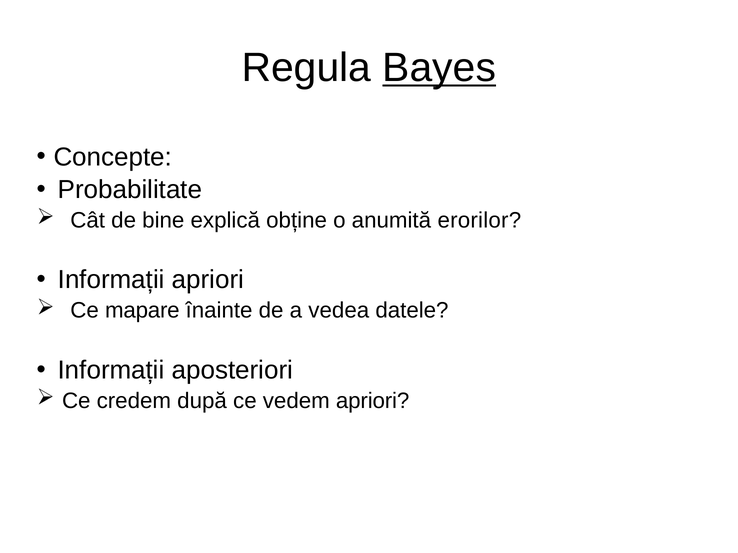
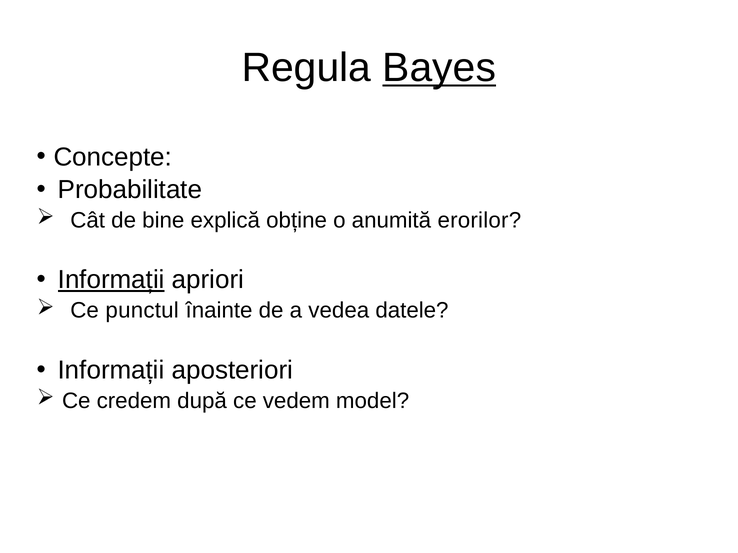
Informații underline: none -> present (111, 280)
mapare: mapare -> punctul (142, 311)
vedem apriori: apriori -> model (373, 401)
